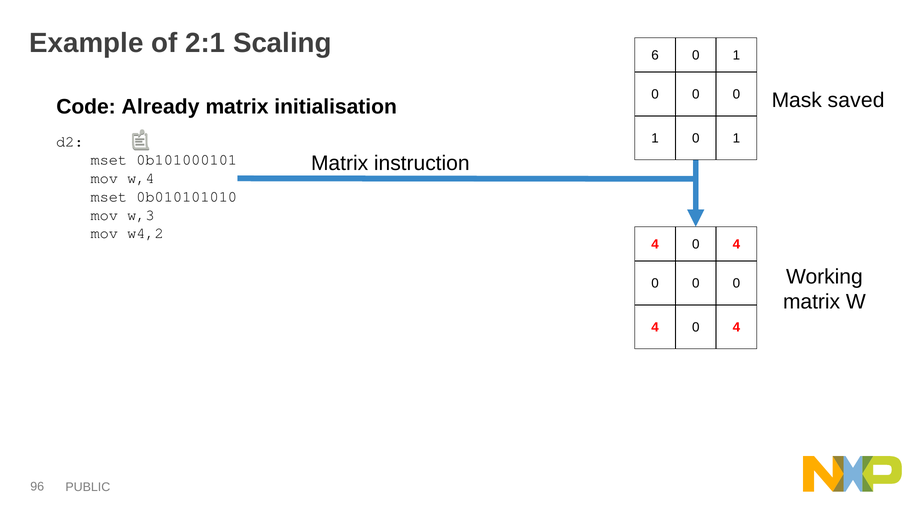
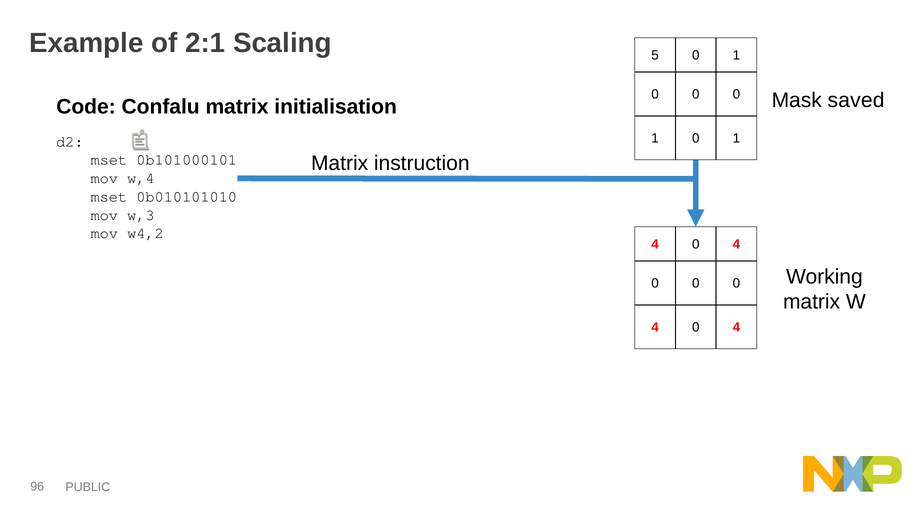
6: 6 -> 5 (655, 55)
Already: Already -> Confalu (161, 107)
